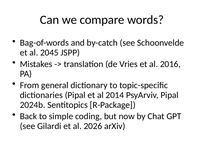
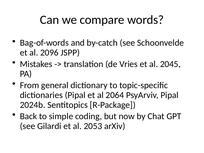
2045: 2045 -> 2096 (49, 53)
2016: 2016 -> 2045 (170, 64)
2014: 2014 -> 2064 (115, 95)
2026: 2026 -> 2053 (93, 126)
